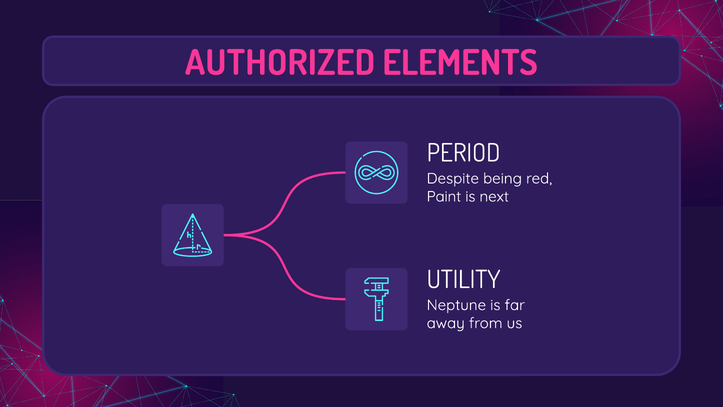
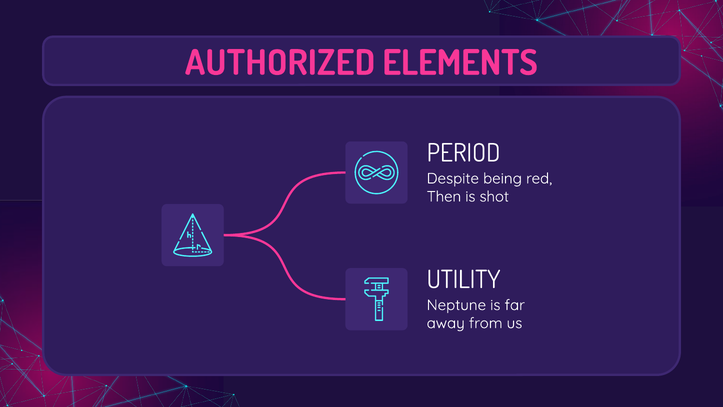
Paint: Paint -> Then (444, 196)
next: next -> shot (494, 196)
